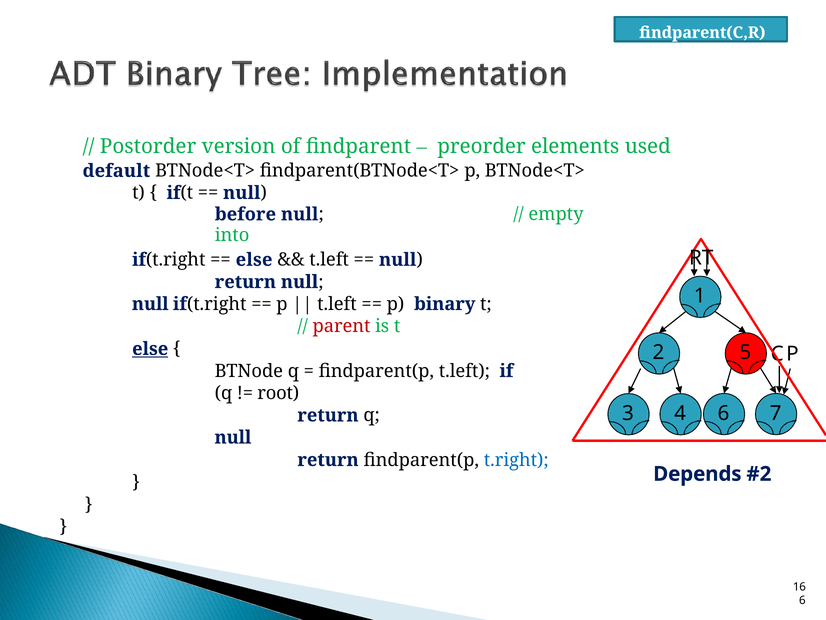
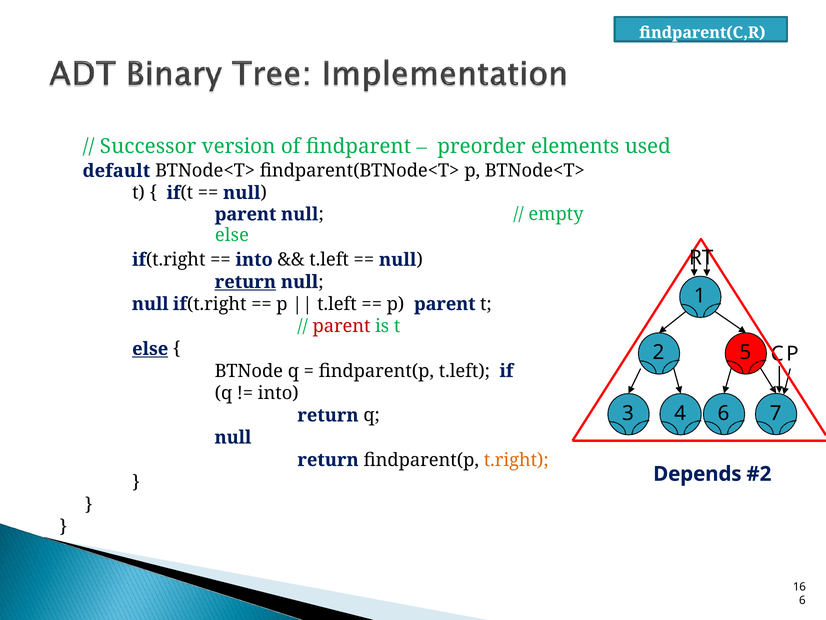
Postorder: Postorder -> Successor (148, 146)
before: before -> parent (245, 214)
into: into -> else (232, 235)
else: else -> into (254, 260)
return underline: none -> present (245, 282)
p binary: binary -> parent (445, 304)
root: root -> into (278, 393)
t.right colour: blue -> orange (516, 460)
